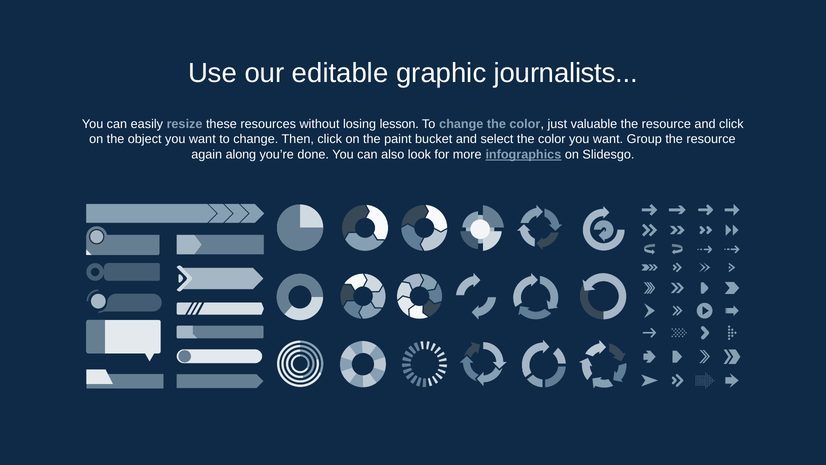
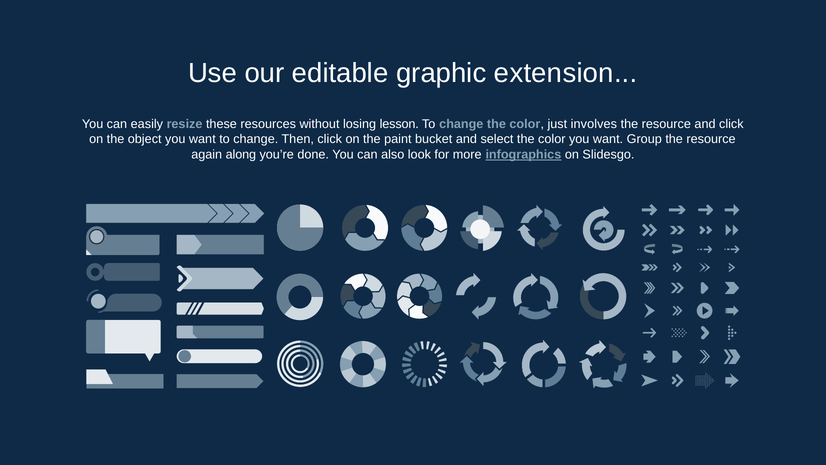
journalists: journalists -> extension (566, 73)
valuable: valuable -> involves (594, 124)
